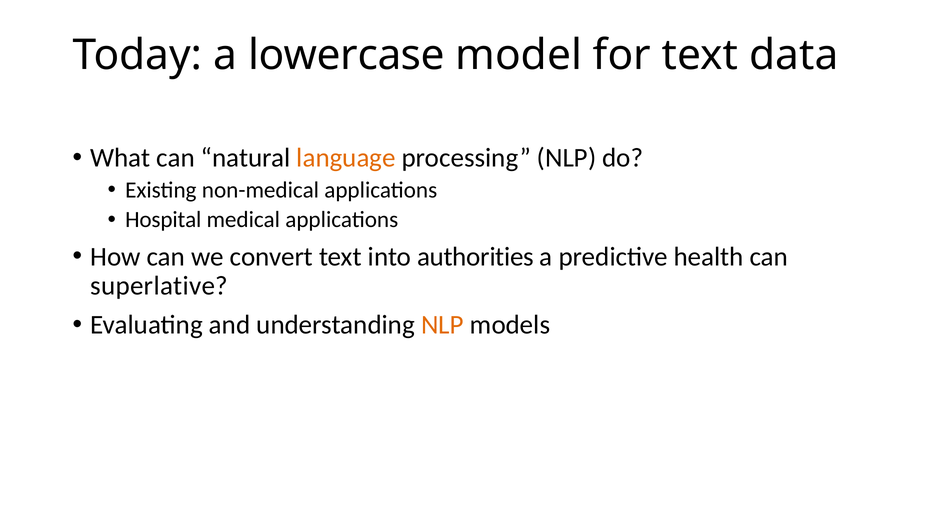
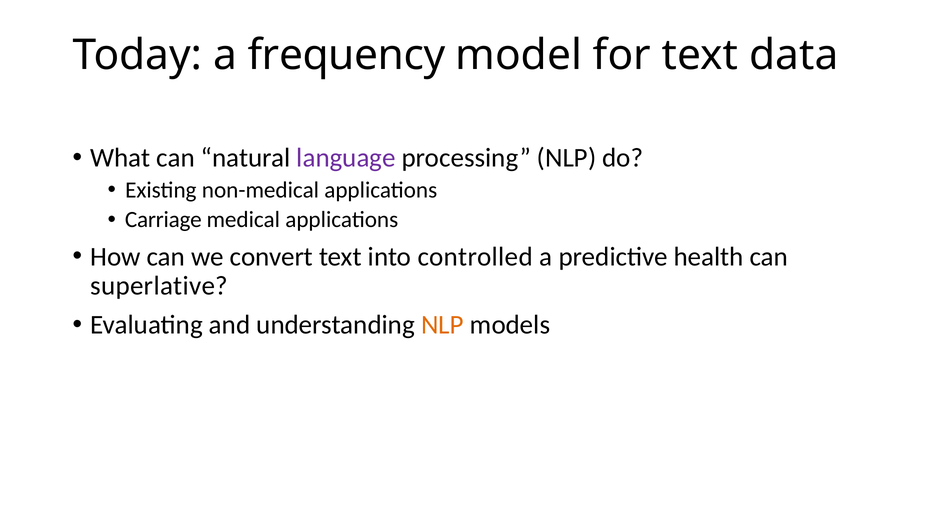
lowercase: lowercase -> frequency (346, 55)
language colour: orange -> purple (346, 158)
Hospital: Hospital -> Carriage (163, 220)
authorities: authorities -> controlled (475, 257)
